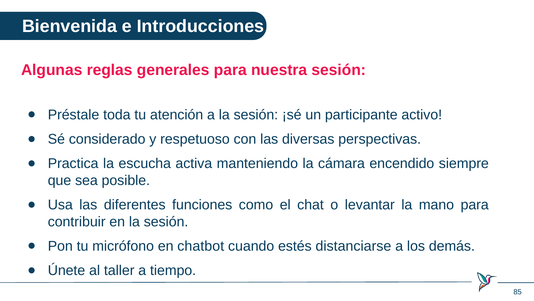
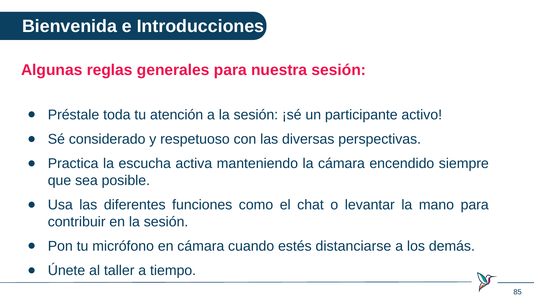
en chatbot: chatbot -> cámara (201, 246)
